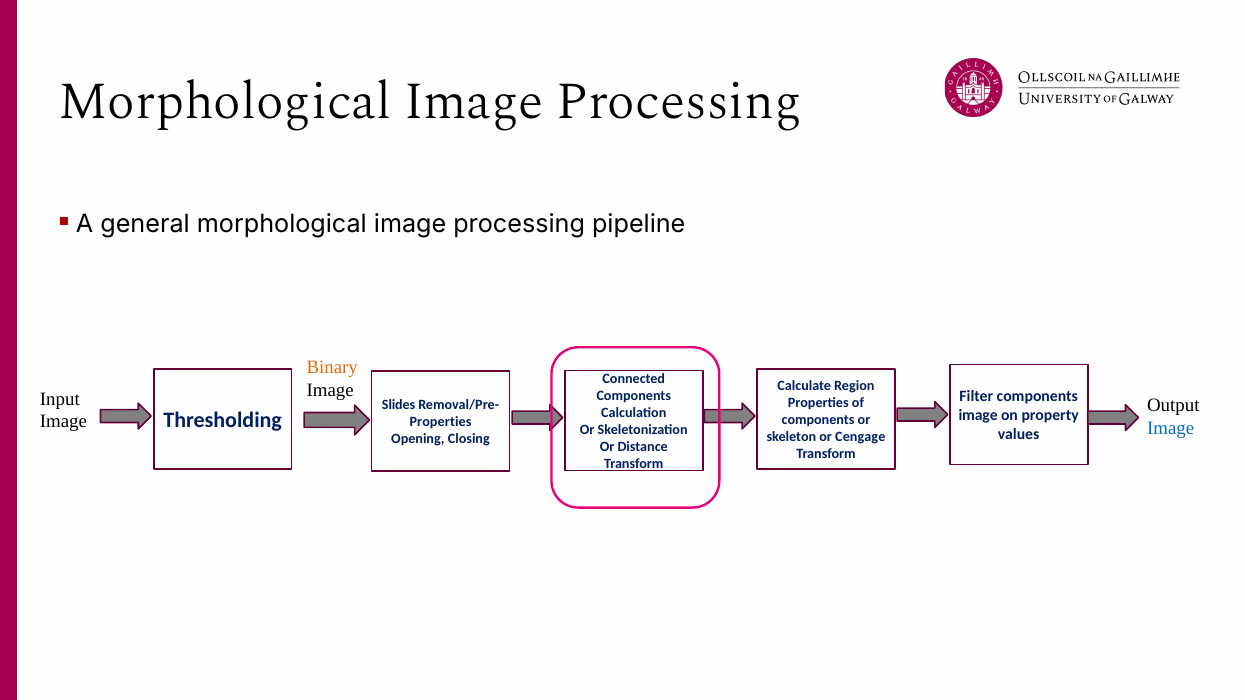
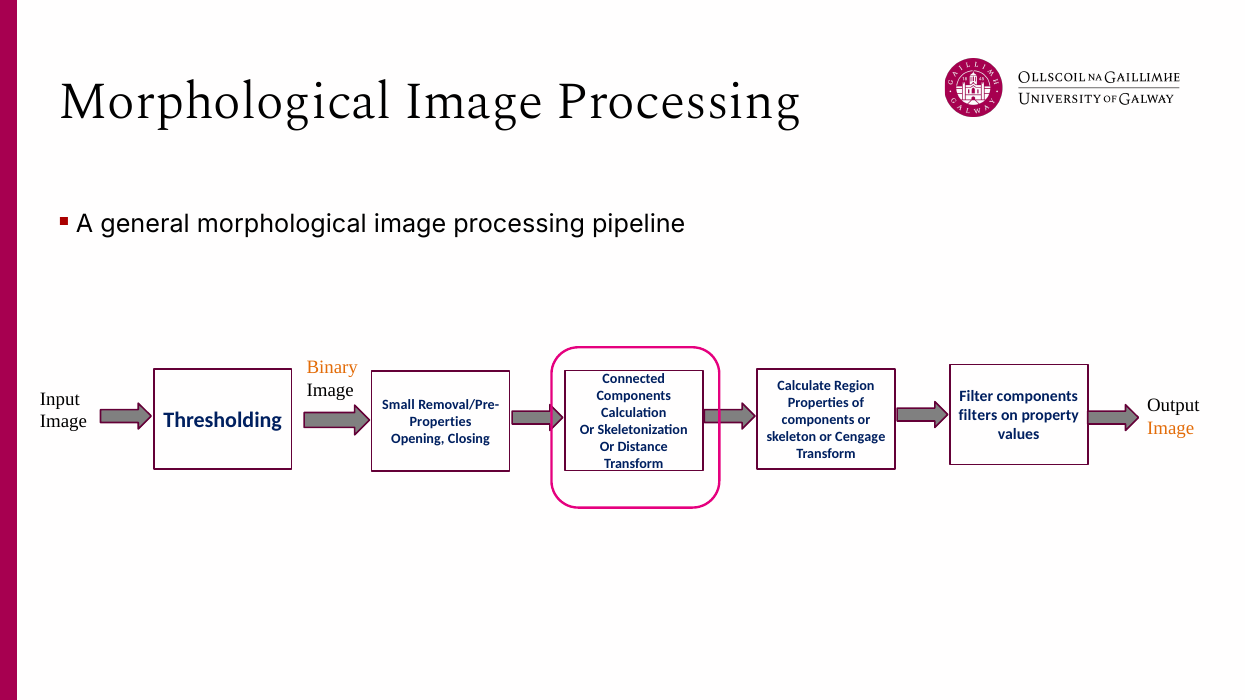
Slides: Slides -> Small (398, 405)
image: image -> filters (978, 416)
Image colour: blue -> orange (1171, 429)
